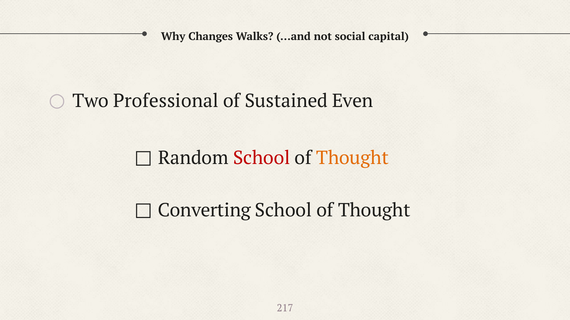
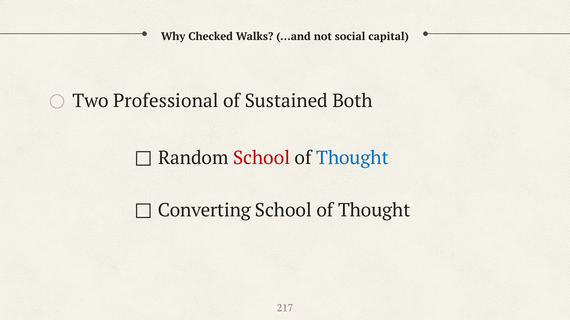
Changes: Changes -> Checked (211, 37)
Even: Even -> Both (352, 101)
Thought colour: orange -> blue (353, 158)
